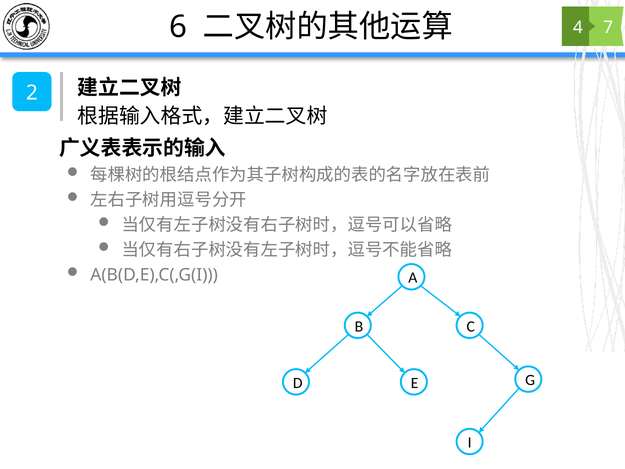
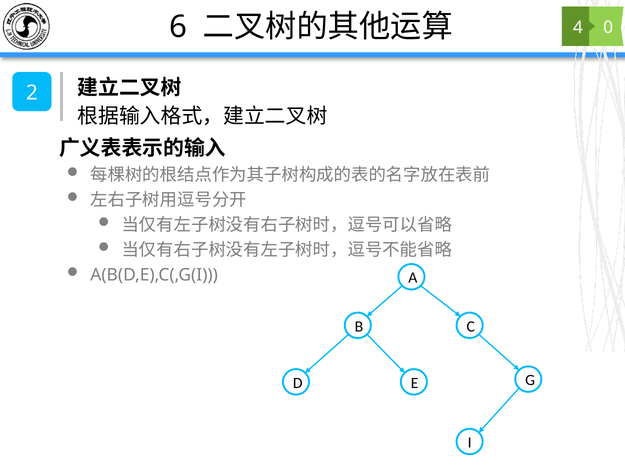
7: 7 -> 0 (608, 27)
